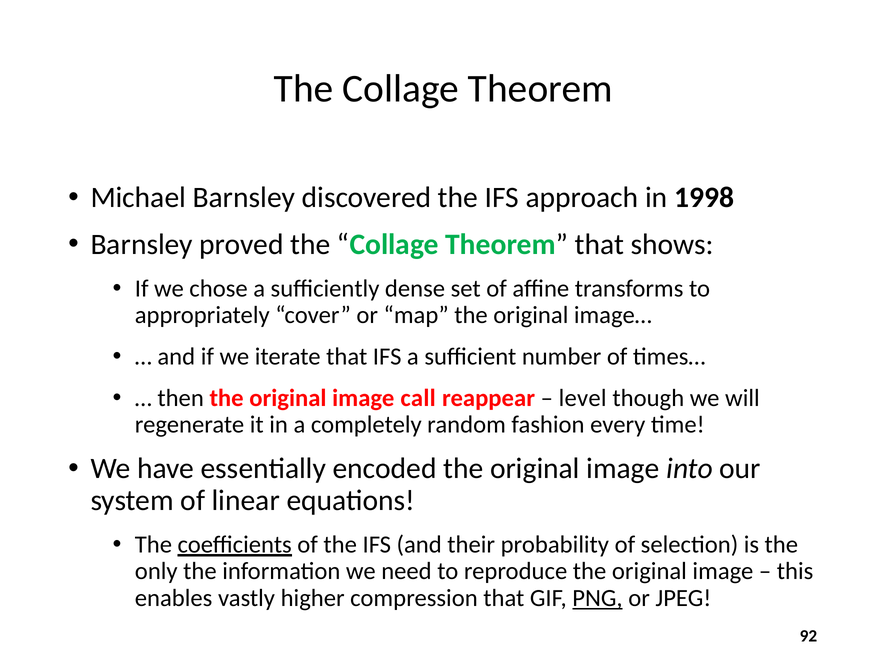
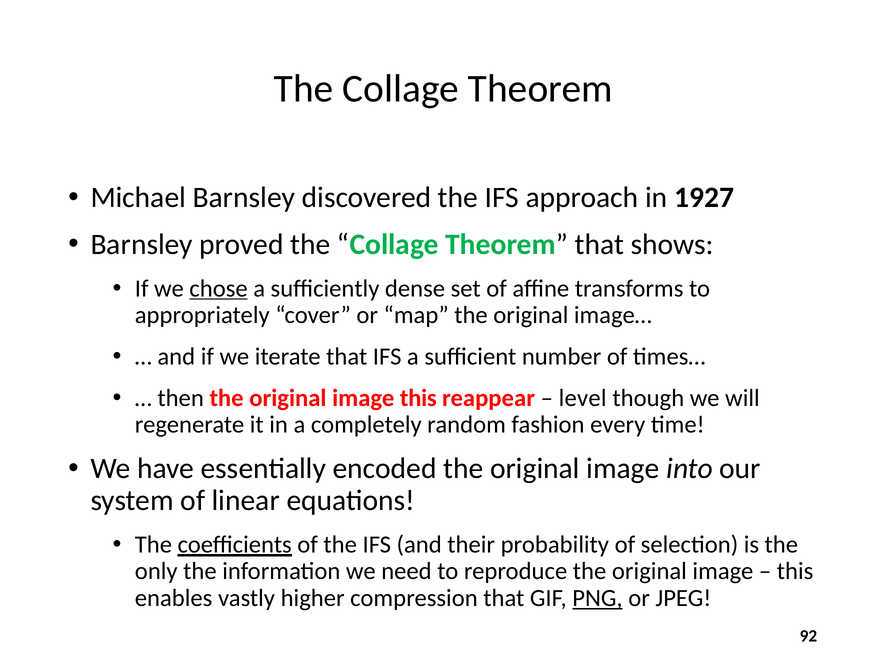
1998: 1998 -> 1927 (704, 197)
chose underline: none -> present (219, 288)
image call: call -> this (418, 397)
